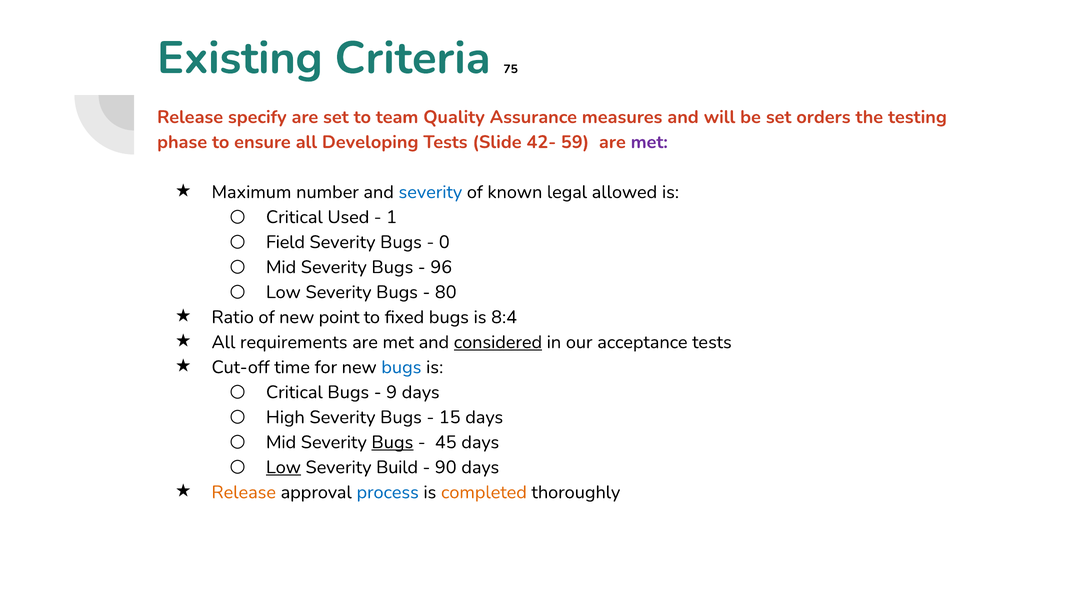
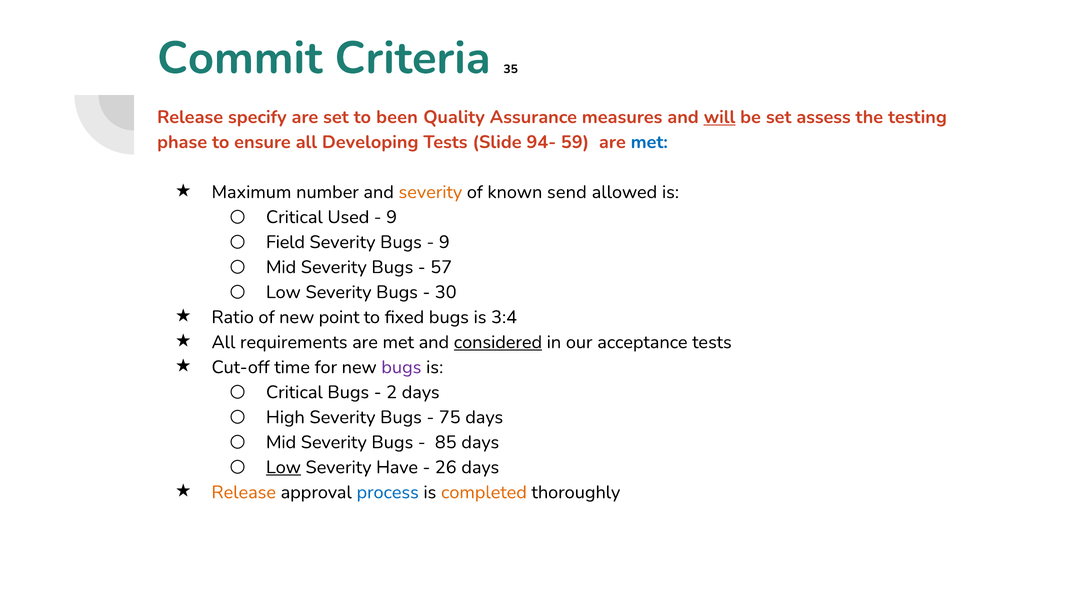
Existing: Existing -> Commit (240, 58)
75: 75 -> 35 (511, 69)
team: team -> been (397, 117)
will underline: none -> present (720, 117)
orders: orders -> assess (824, 117)
42-: 42- -> 94- (541, 142)
met colour: purple -> blue (649, 142)
severity colour: blue -> orange (430, 192)
legal: legal -> send (567, 192)
1: 1 -> 9 (392, 217)
0: 0 -> 9 (444, 242)
96: 96 -> 57 (441, 267)
80: 80 -> 30 (446, 292)
8:4: 8:4 -> 3:4 (504, 317)
bugs colour: blue -> purple (401, 368)
9: 9 -> 2 (392, 393)
15: 15 -> 75 (450, 418)
Bugs underline: present -> none (392, 443)
45: 45 -> 85 (446, 443)
Build: Build -> Have (397, 468)
90: 90 -> 26 (446, 468)
